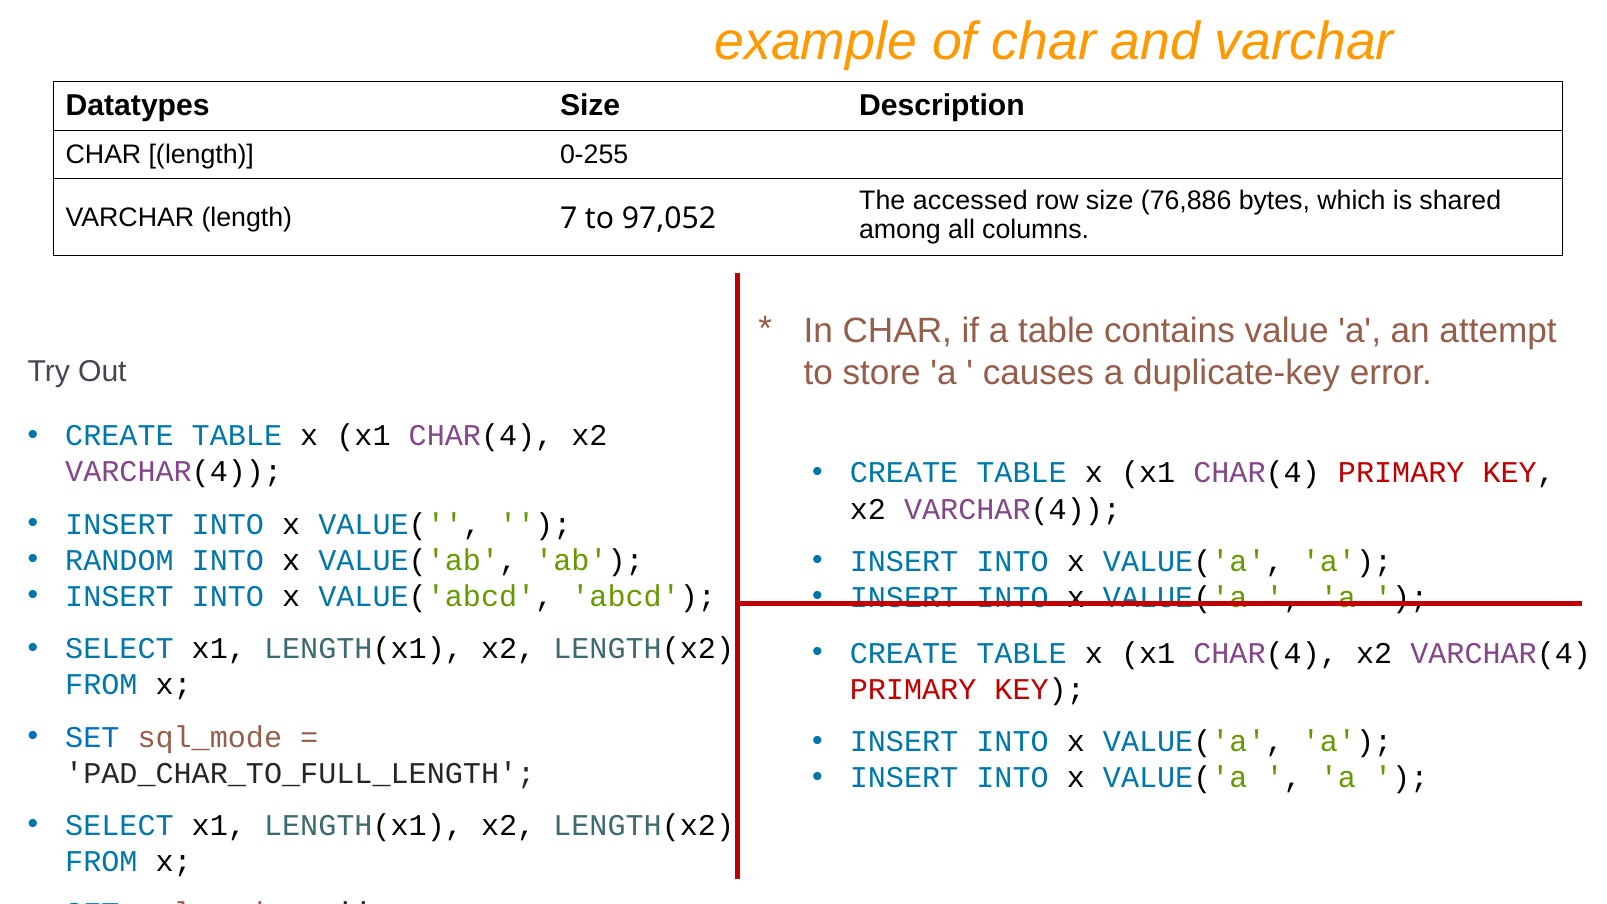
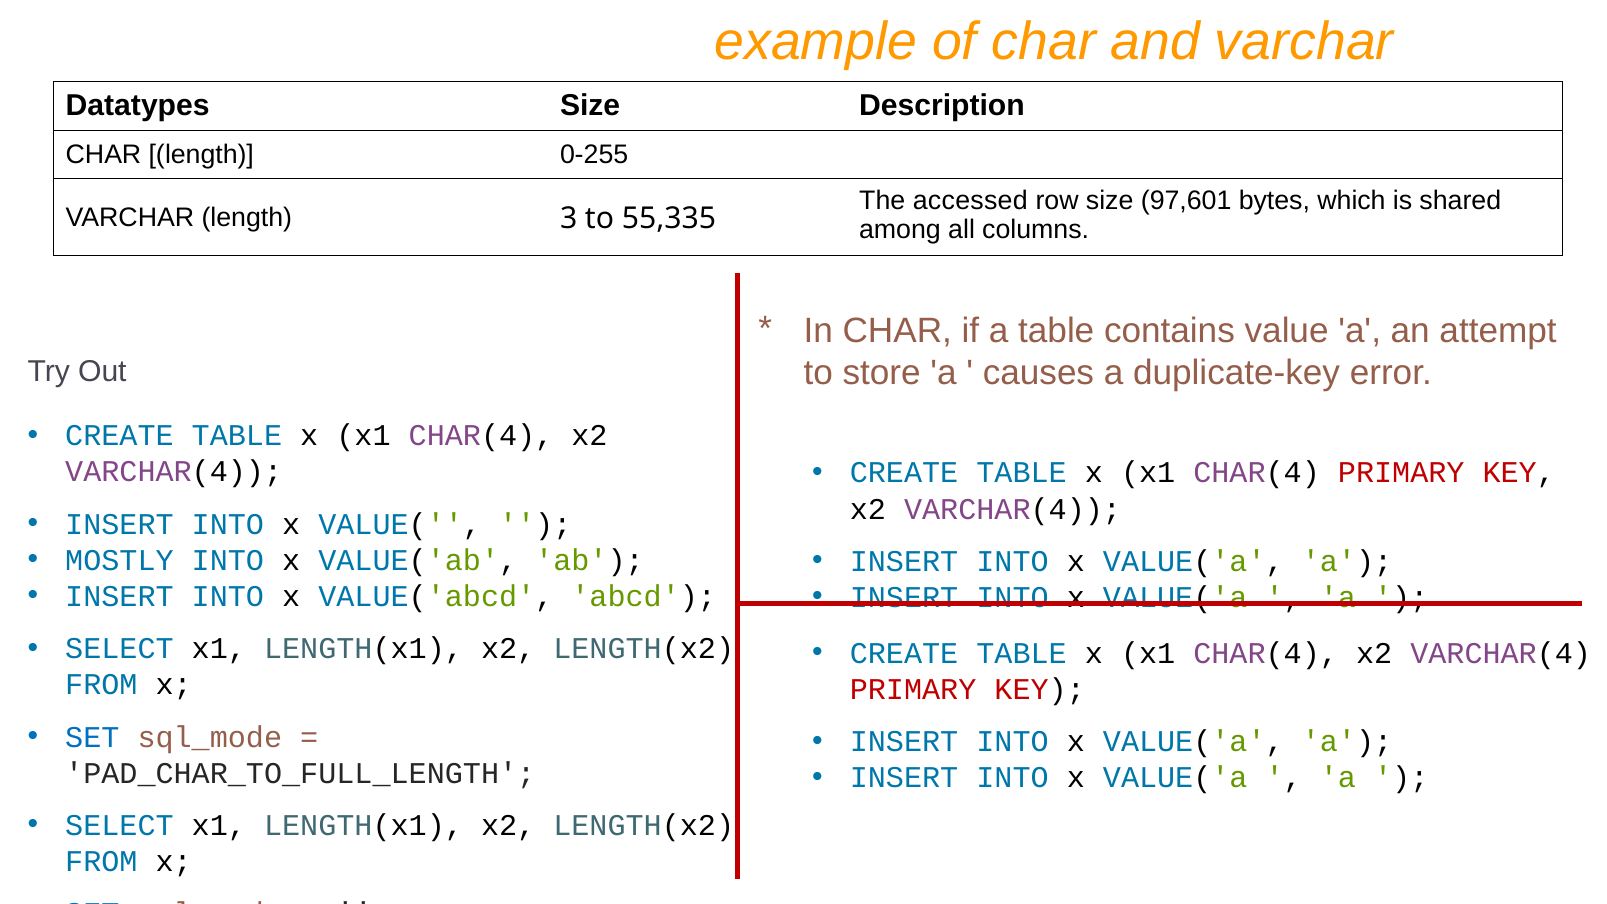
76,886: 76,886 -> 97,601 (1186, 200)
7: 7 -> 3 (569, 219)
97,052: 97,052 -> 55,335 (669, 219)
RANDOM: RANDOM -> MOSTLY (119, 560)
